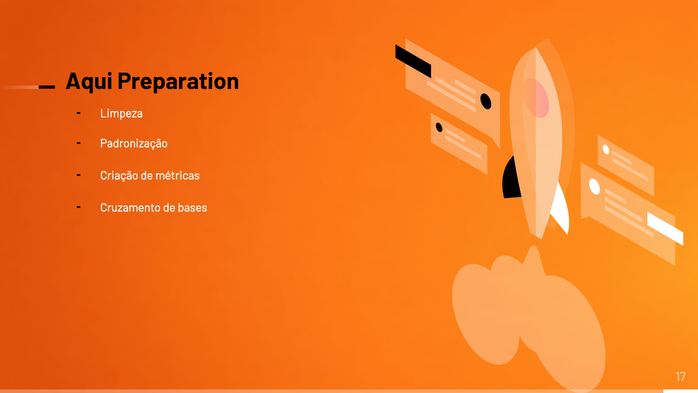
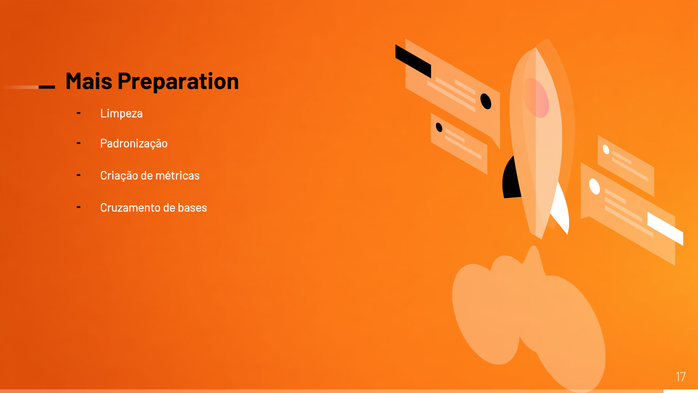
Aqui: Aqui -> Mais (89, 81)
